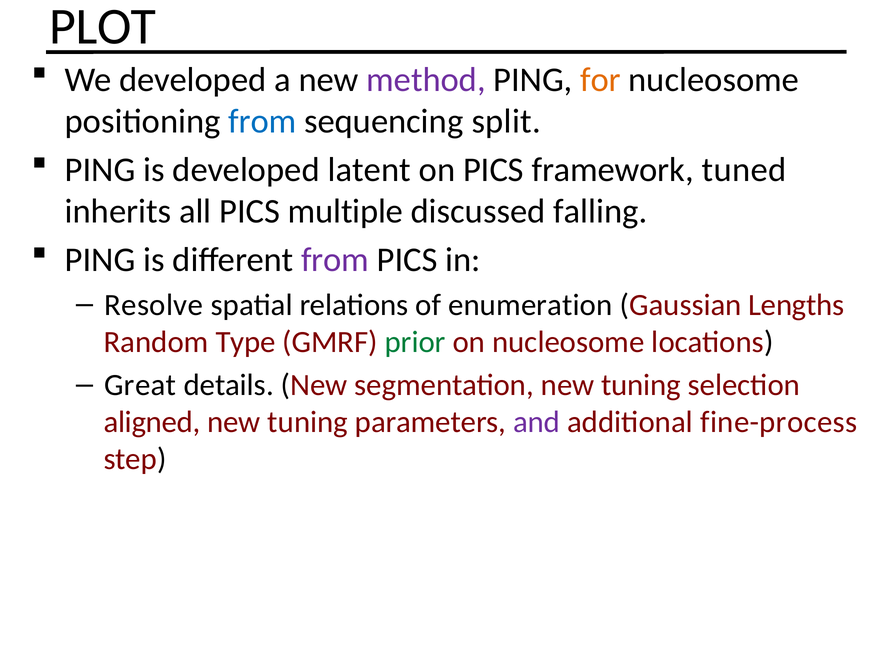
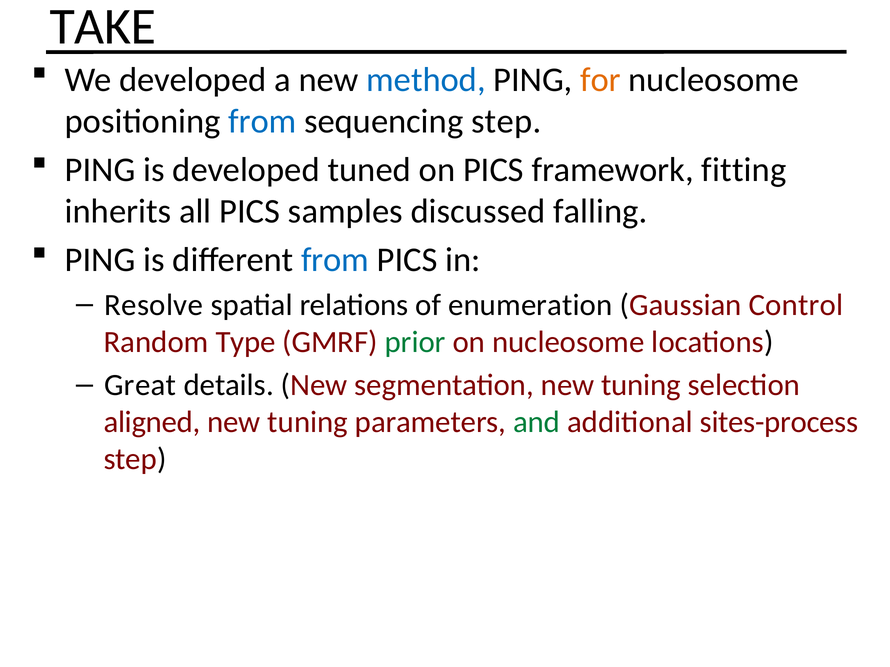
PLOT: PLOT -> TAKE (103, 27)
method colour: purple -> blue (426, 80)
sequencing split: split -> step (506, 121)
latent: latent -> tuned (369, 170)
tuned: tuned -> fitting (744, 170)
multiple: multiple -> samples (345, 211)
from colour: purple -> blue (335, 260)
Lengths: Lengths -> Control (796, 305)
and colour: purple -> green (537, 422)
fine-process: fine-process -> sites-process (779, 422)
